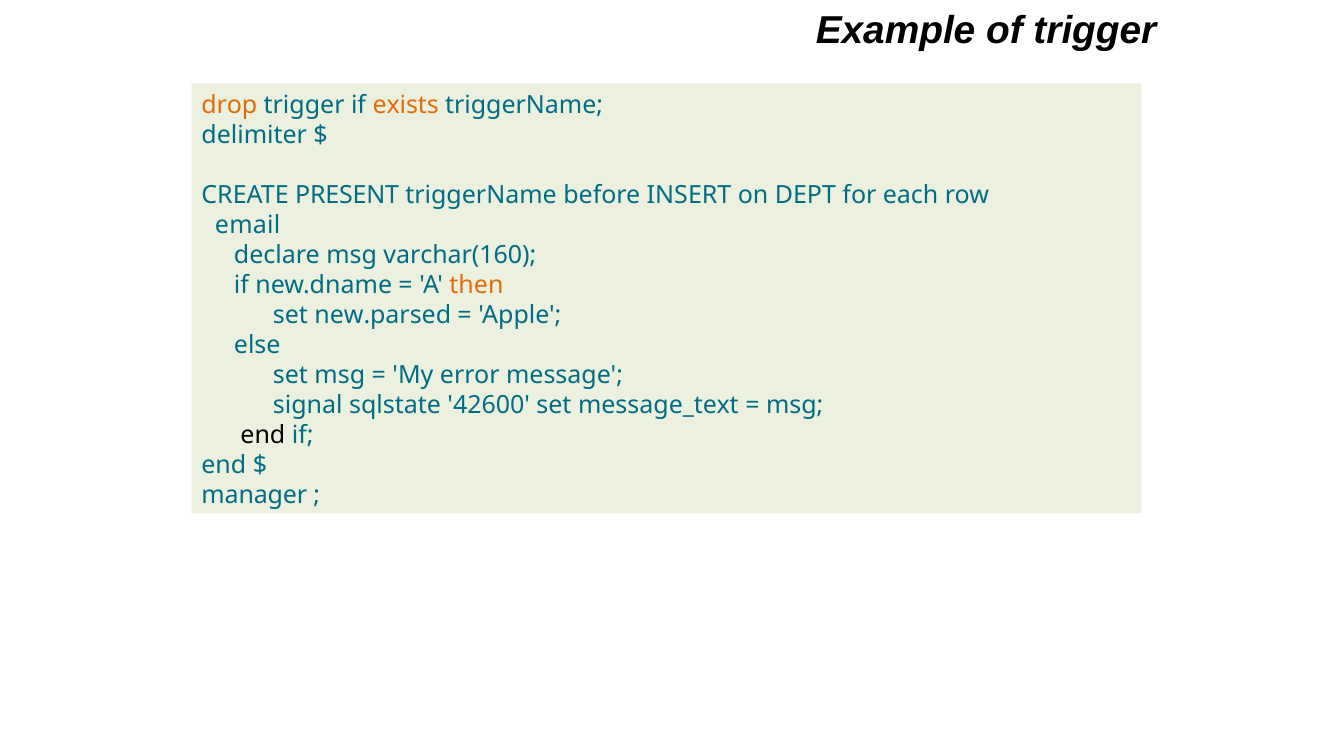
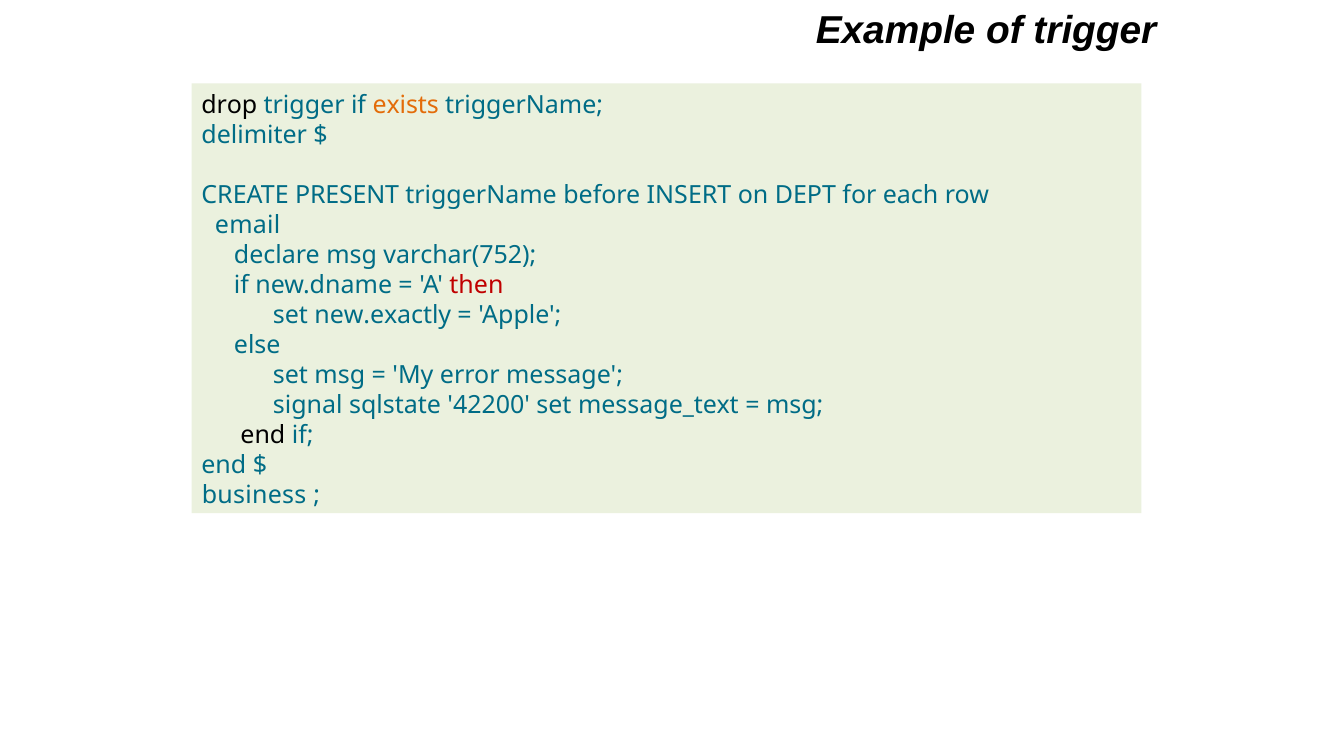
drop colour: orange -> black (229, 105)
varchar(160: varchar(160 -> varchar(752 (460, 255)
then colour: orange -> red (476, 285)
new.parsed: new.parsed -> new.exactly (383, 315)
42600: 42600 -> 42200 (489, 405)
manager: manager -> business (254, 495)
